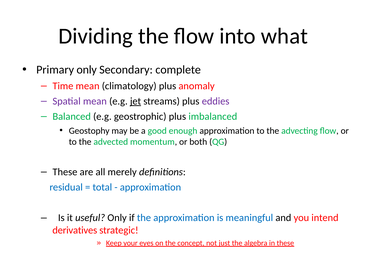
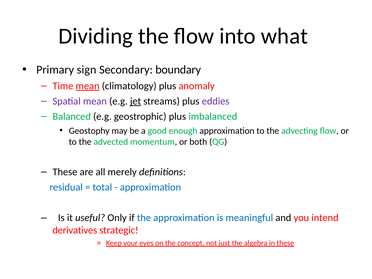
Primary only: only -> sign (87, 70)
complete: complete -> boundary (178, 70)
mean underline: none -> present (88, 86)
